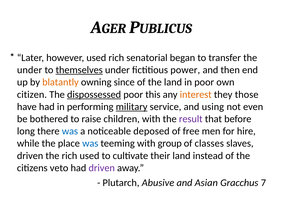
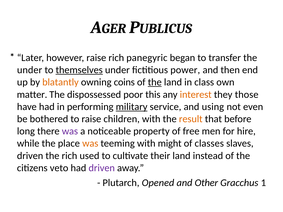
however used: used -> raise (96, 58)
senatorial: senatorial -> panegyric (147, 58)
since: since -> coins (124, 82)
the underline: none -> present (155, 82)
in poor: poor -> class (204, 82)
citizen: citizen -> matter (32, 95)
dispossessed underline: present -> none (94, 95)
result colour: purple -> orange (191, 119)
was colour: blue -> purple (70, 131)
deposed: deposed -> property (151, 131)
was colour: blue -> orange (90, 144)
group: group -> might (170, 144)
Abusive: Abusive -> Opened (158, 183)
Asian: Asian -> Other (206, 183)
7: 7 -> 1 (263, 183)
